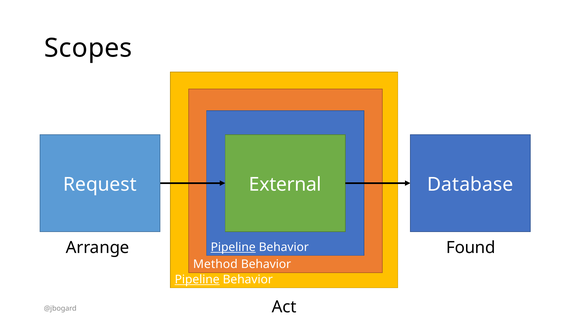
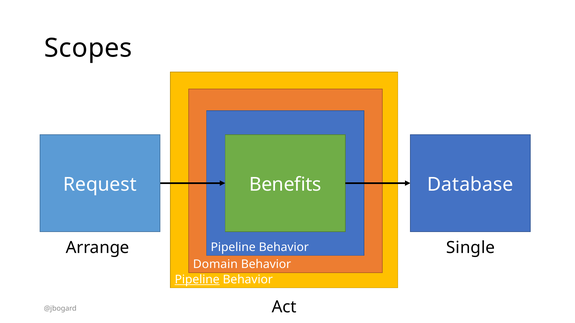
External: External -> Benefits (285, 185)
Found: Found -> Single (471, 248)
Pipeline underline: present -> none (233, 247)
Method: Method -> Domain (215, 265)
